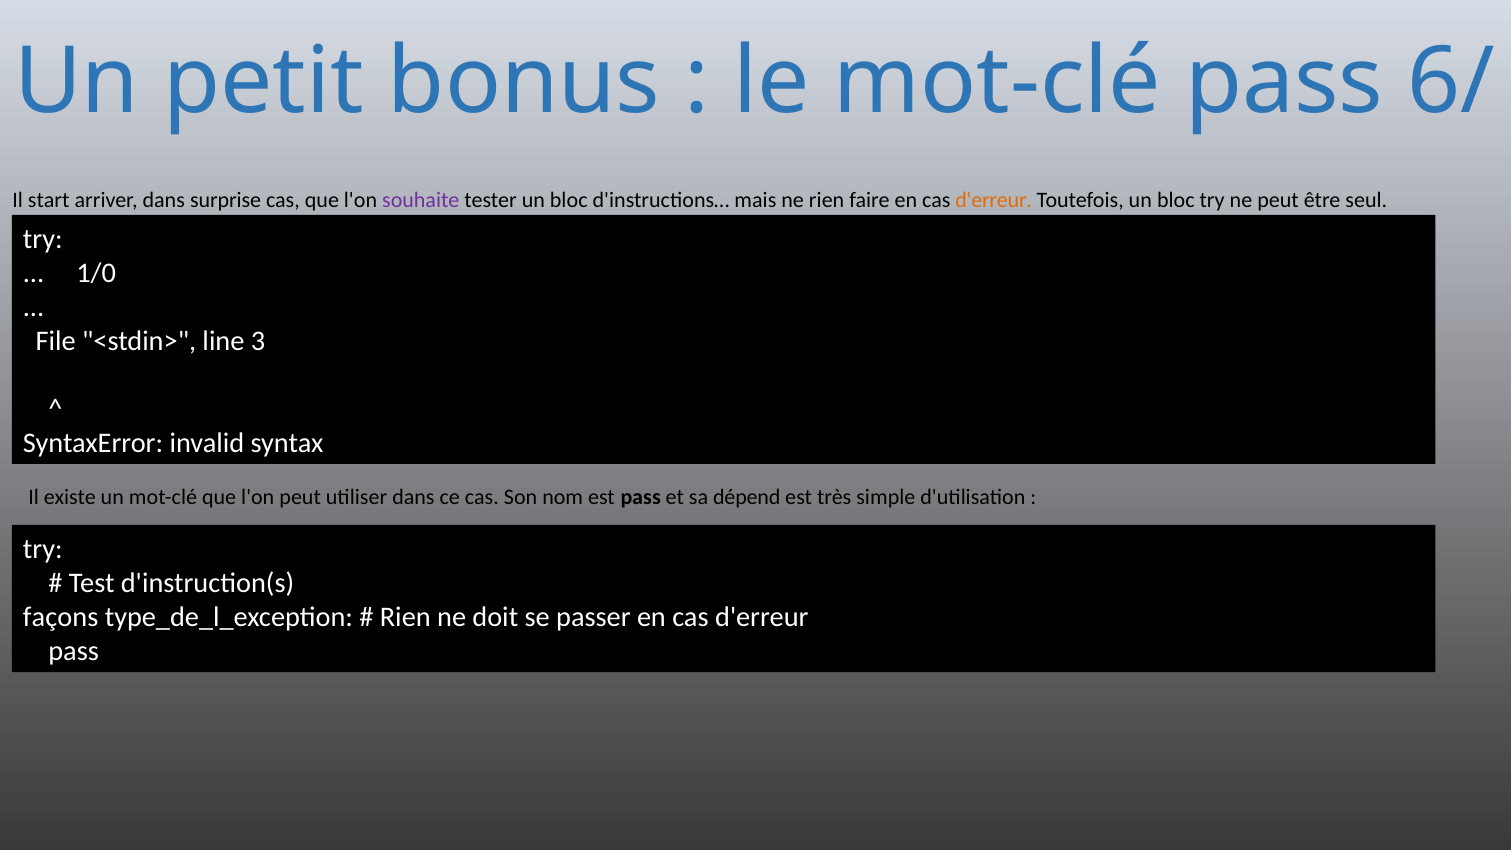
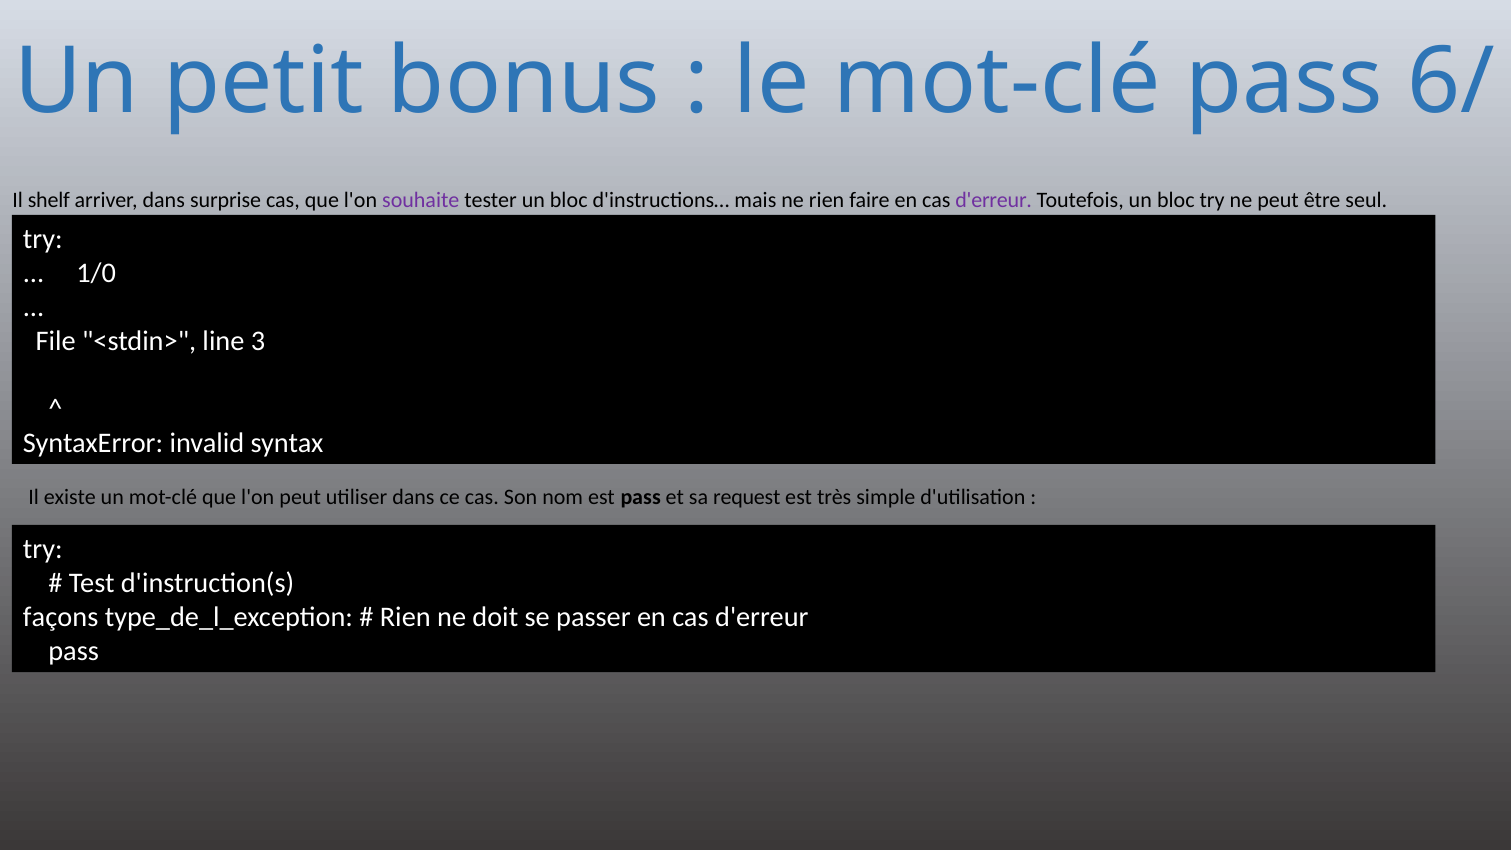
start: start -> shelf (49, 200)
d'erreur colour: orange -> purple (994, 200)
dépend: dépend -> request (747, 497)
